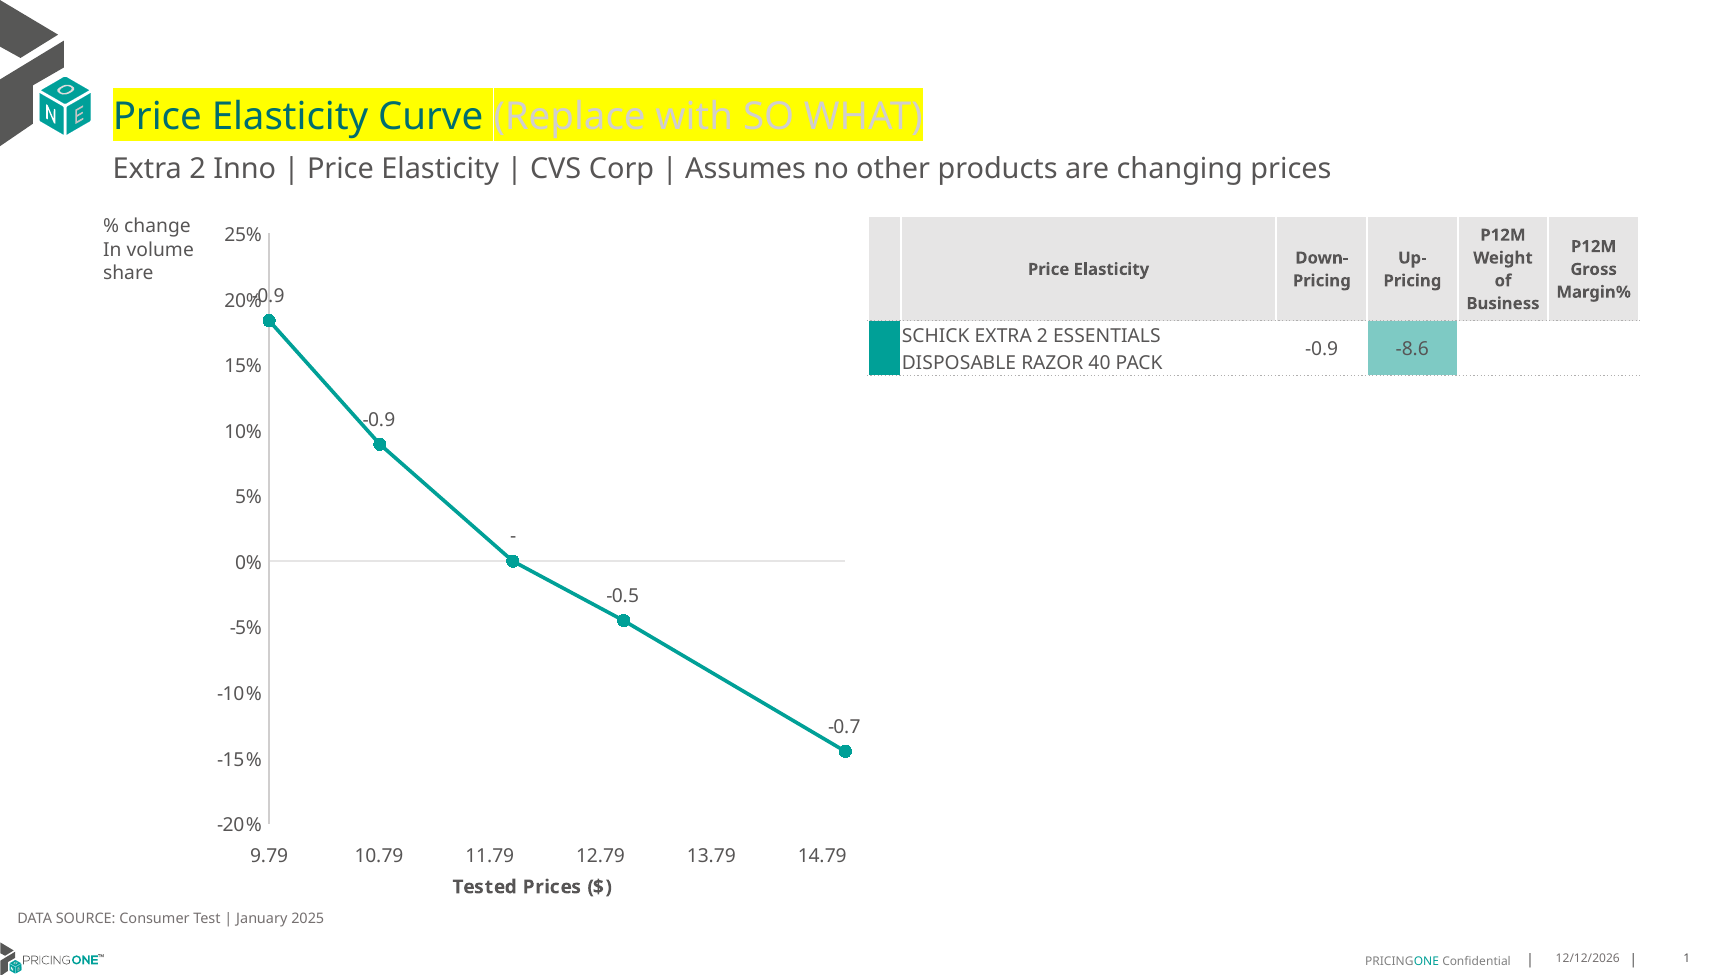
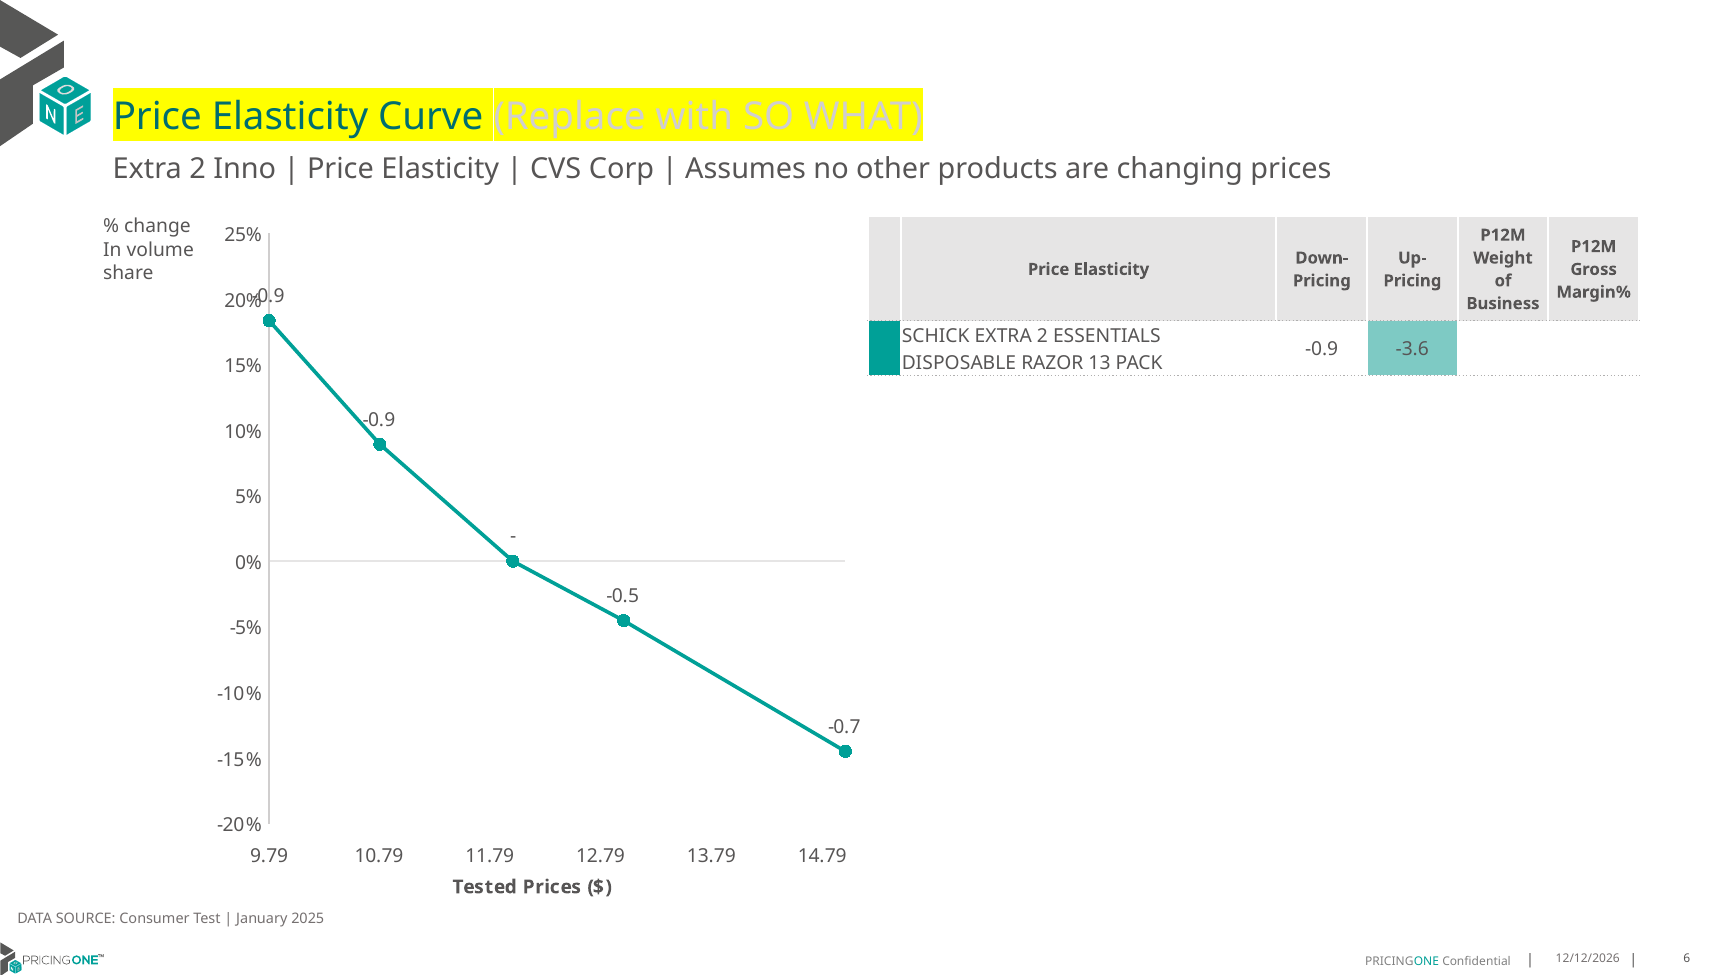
-8.6: -8.6 -> -3.6 (1412, 349)
40: 40 -> 13 (1100, 363)
1: 1 -> 6 (1687, 958)
